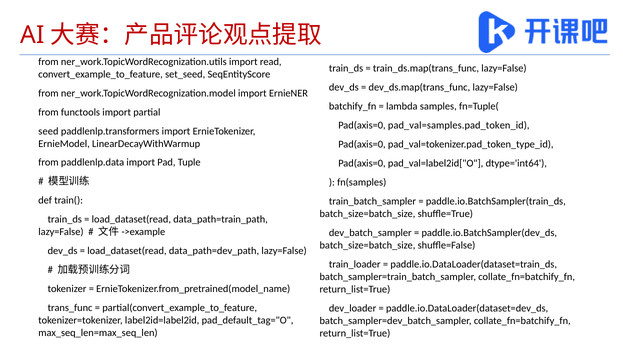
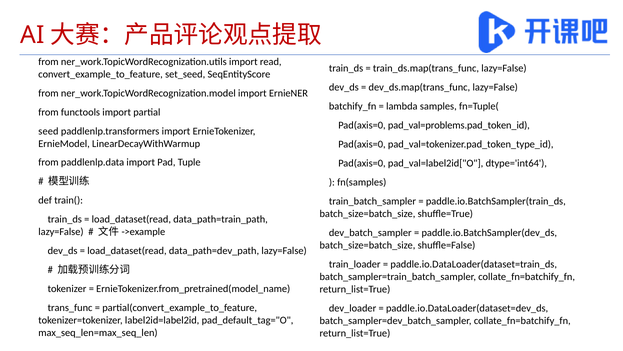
pad_val=samples.pad_token_id: pad_val=samples.pad_token_id -> pad_val=problems.pad_token_id (459, 125)
